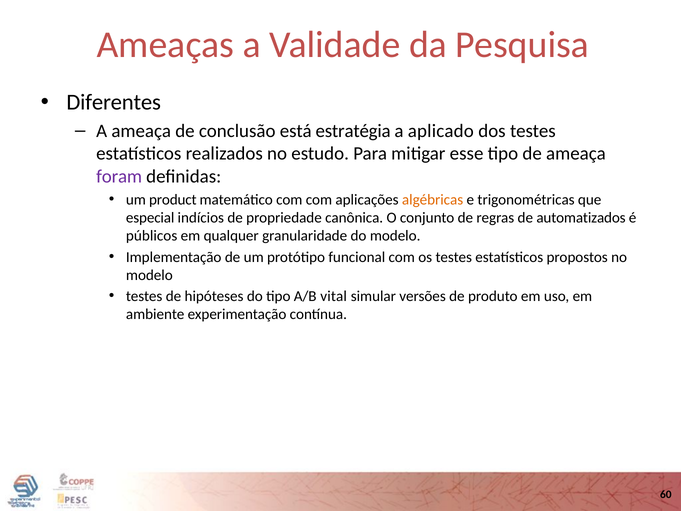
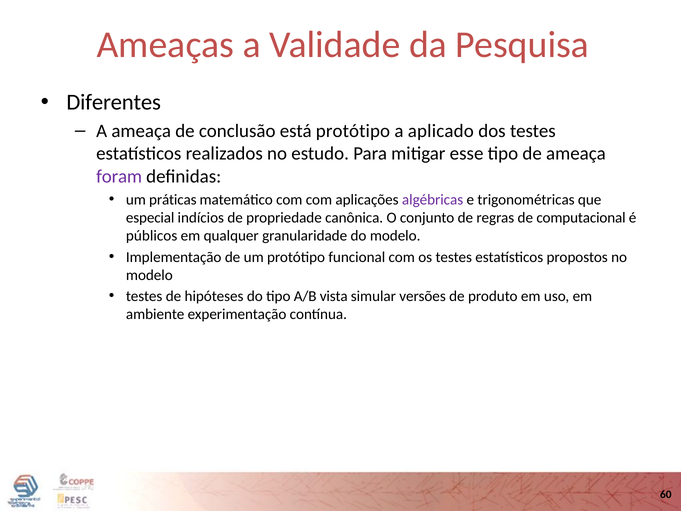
está estratégia: estratégia -> protótipo (353, 131)
product: product -> práticas (173, 200)
algébricas colour: orange -> purple (433, 200)
automatizados: automatizados -> computacional (581, 218)
vital: vital -> vista (334, 296)
